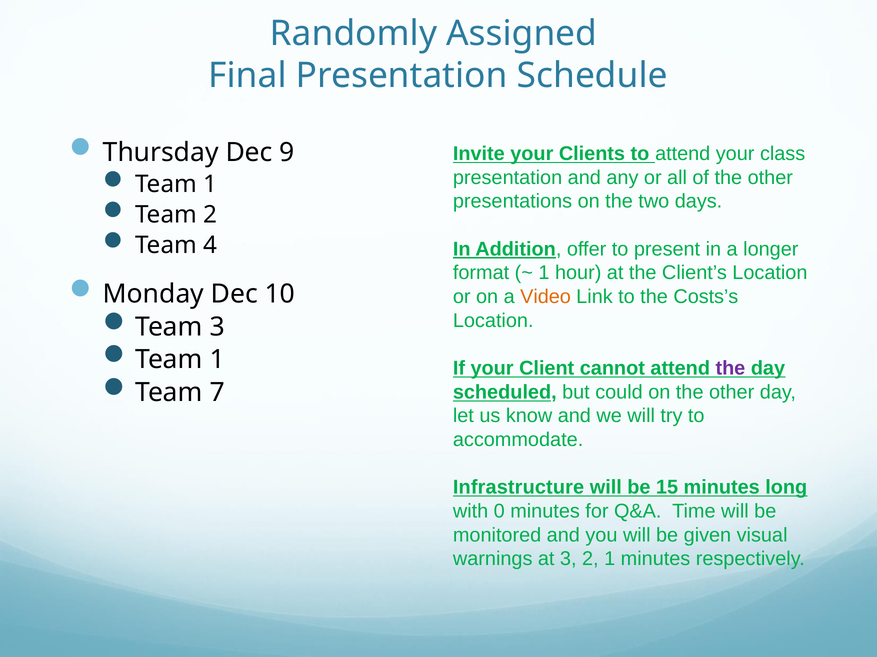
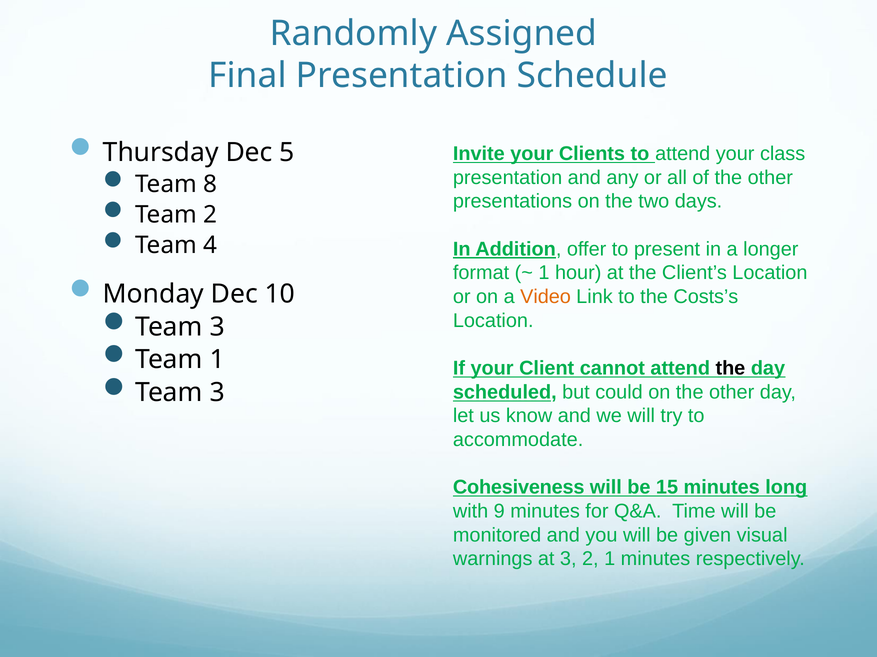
9: 9 -> 5 (287, 153)
1: 1 -> 8 (210, 184)
the colour: purple -> black (730, 369)
7: 7 -> 3 (217, 393)
Infrastructure: Infrastructure -> Cohesiveness (519, 488)
0: 0 -> 9 (499, 512)
